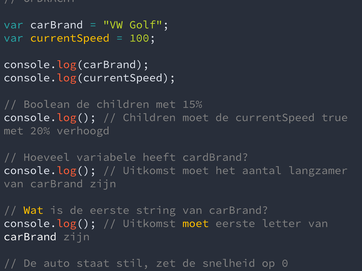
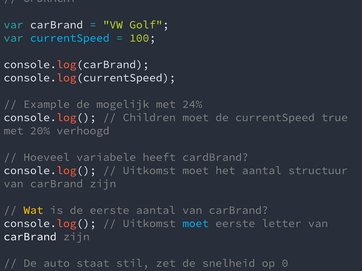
currentSpeed colour: yellow -> light blue (70, 38)
Boolean: Boolean -> Example (47, 104)
de children: children -> mogelijk (123, 104)
15%: 15% -> 24% (192, 104)
langzamer: langzamer -> structuur (318, 171)
eerste string: string -> aantal (156, 211)
moet colour: yellow -> light blue (196, 224)
